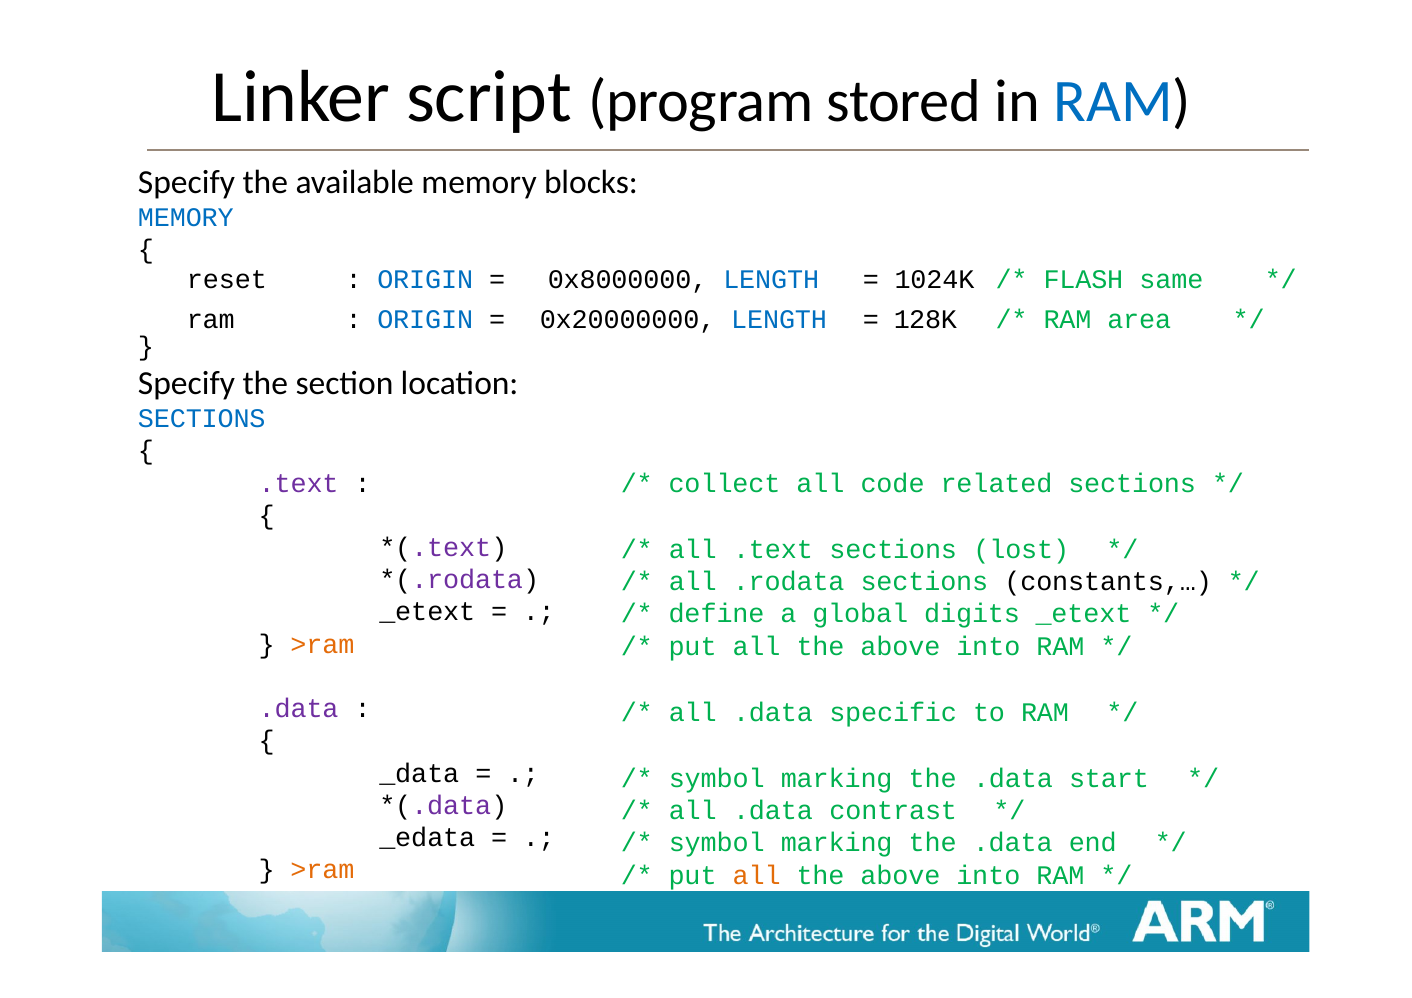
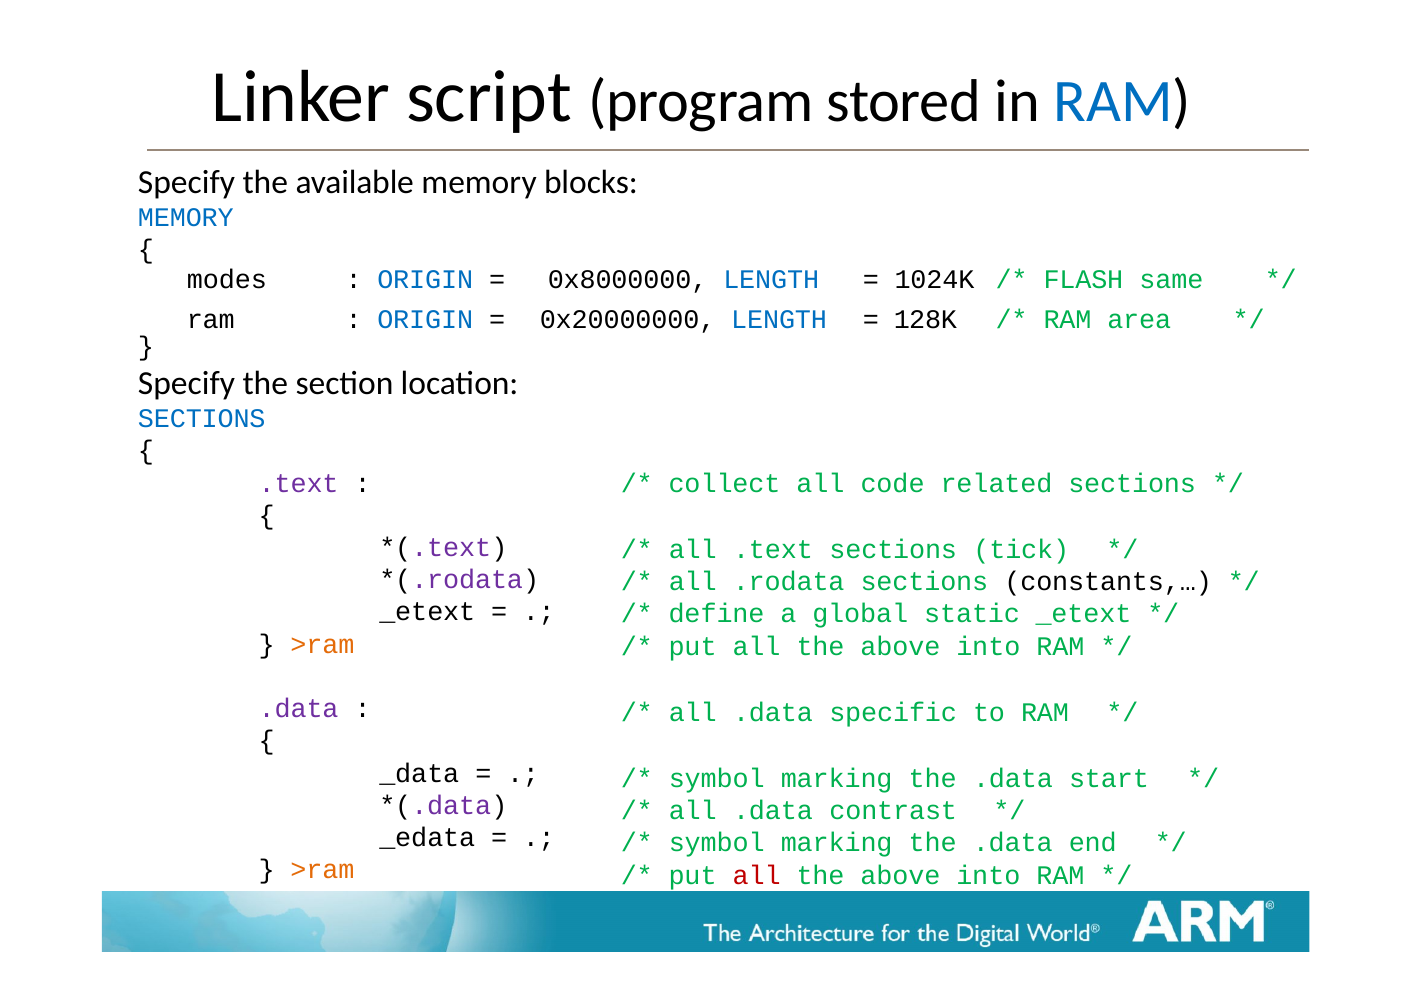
reset: reset -> modes (227, 280)
lost: lost -> tick (1021, 550)
digits: digits -> static (972, 614)
all colour: orange -> red (757, 875)
